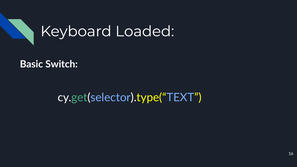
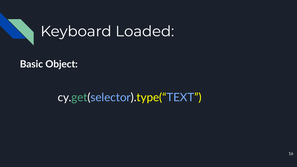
Switch: Switch -> Object (62, 64)
